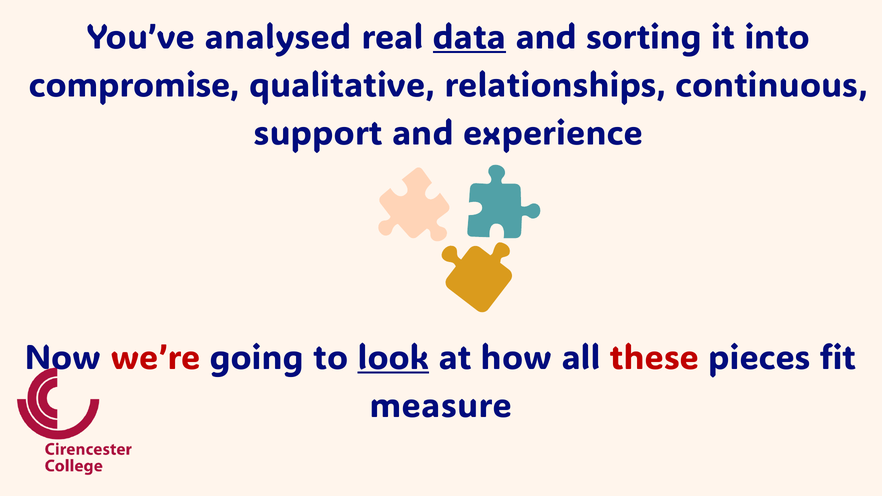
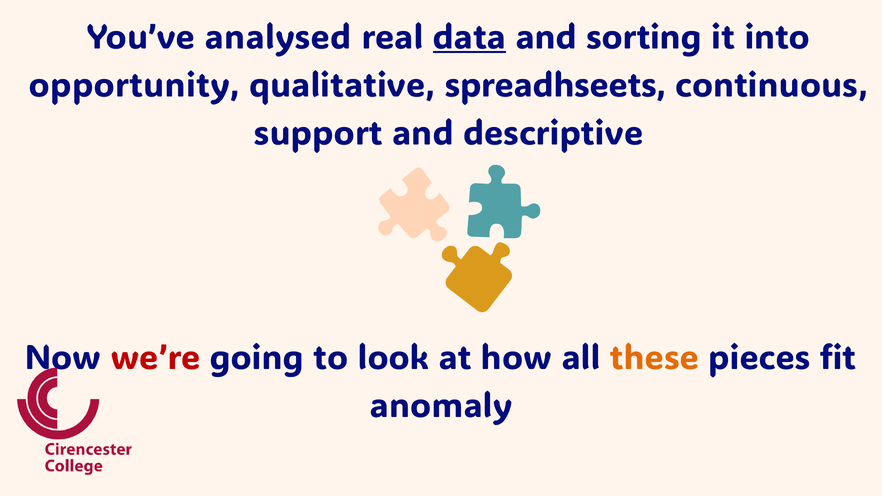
compromise: compromise -> opportunity (134, 85)
relationships: relationships -> spreadhseets (555, 85)
experience: experience -> descriptive (553, 133)
look underline: present -> none (393, 358)
these colour: red -> orange (654, 358)
measure: measure -> anomaly (441, 406)
